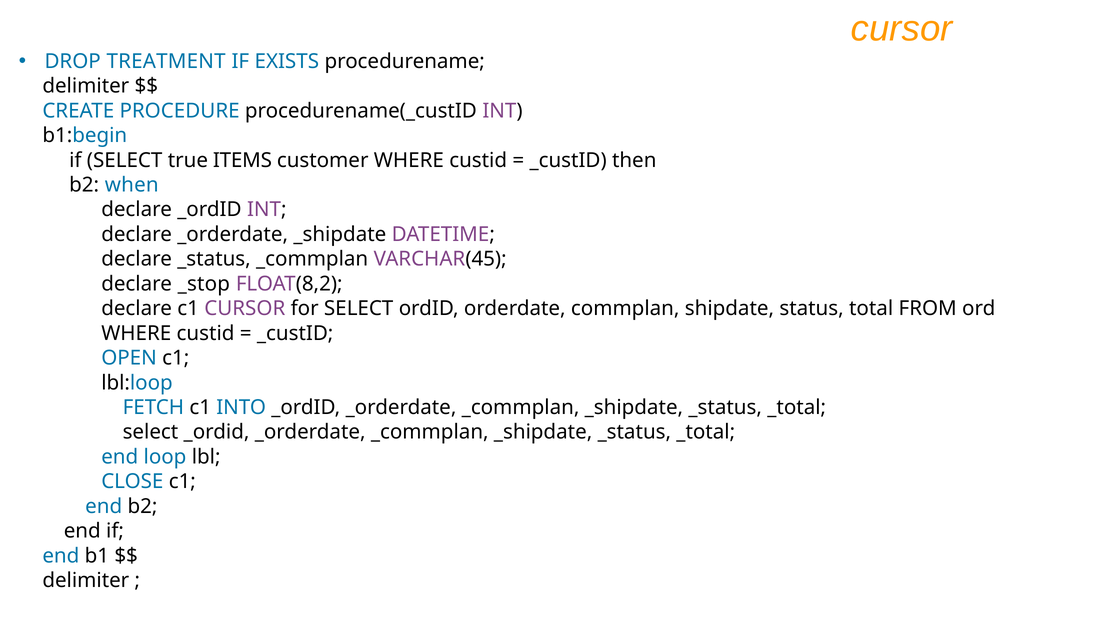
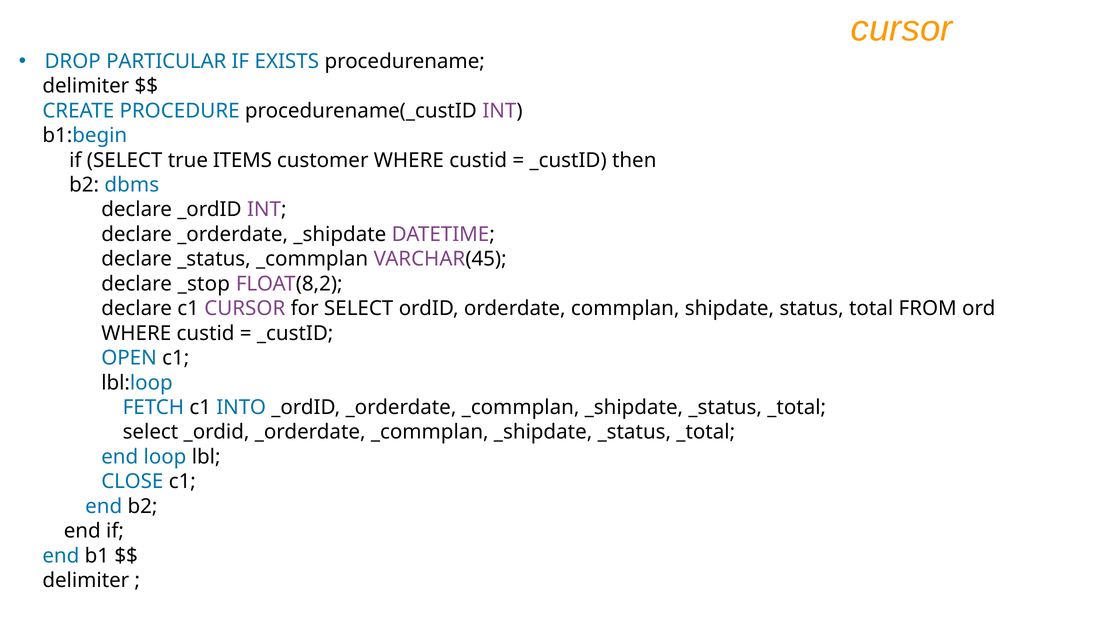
TREATMENT: TREATMENT -> PARTICULAR (166, 61)
when: when -> dbms (132, 185)
